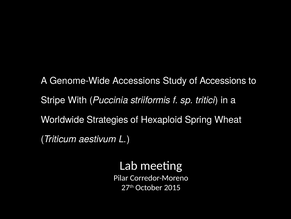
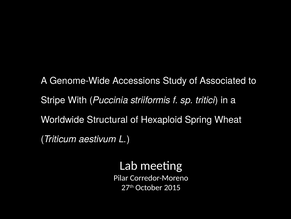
of Accessions: Accessions -> Associated (223, 81)
Strategies: Strategies -> Structural (107, 119)
